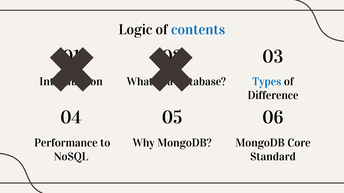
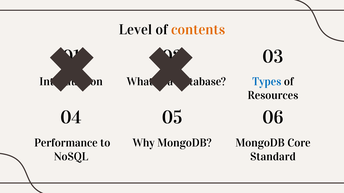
Logic: Logic -> Level (135, 30)
contents colour: blue -> orange (198, 30)
Difference: Difference -> Resources (273, 95)
